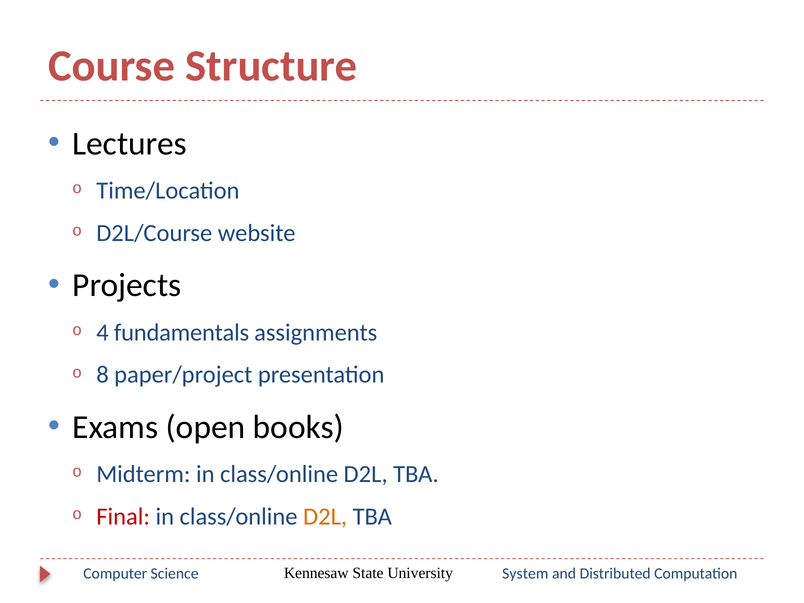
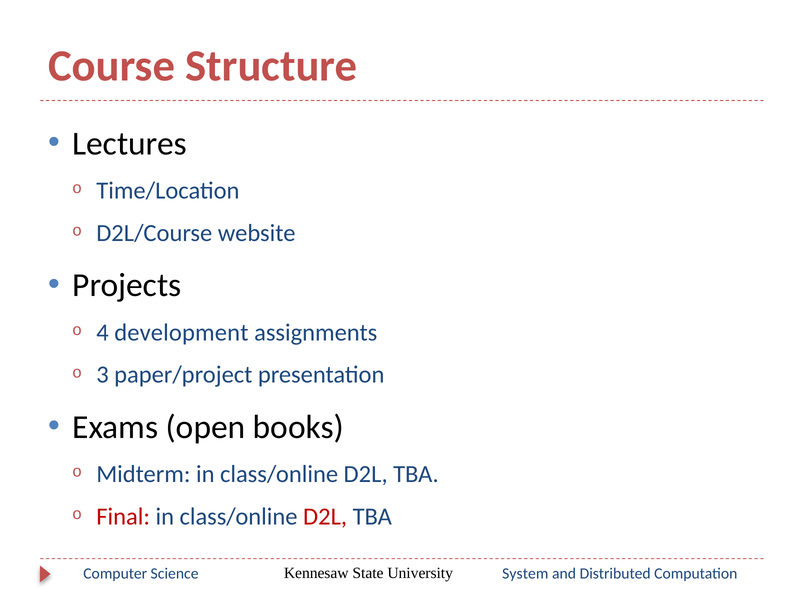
fundamentals: fundamentals -> development (181, 332)
8: 8 -> 3 (103, 375)
D2L colour: orange -> red (325, 517)
